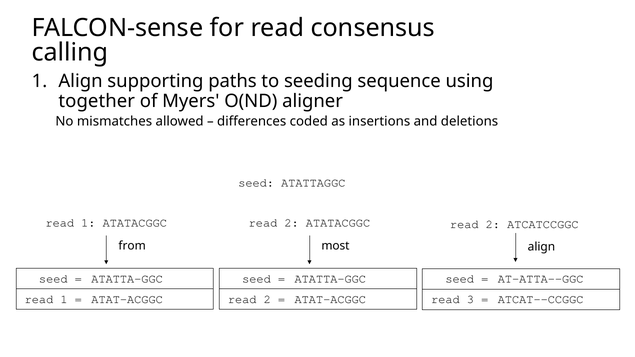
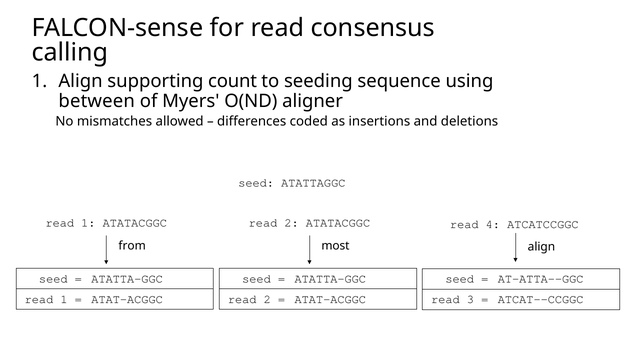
paths: paths -> count (233, 81)
together: together -> between (97, 101)
ATATACGGC read 2: 2 -> 4 (493, 224)
